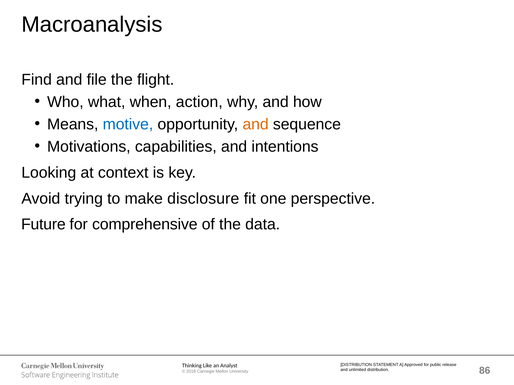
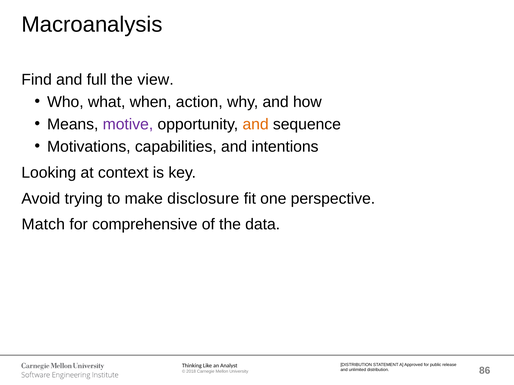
file: file -> full (97, 80)
flight: flight -> view (156, 80)
motive colour: blue -> purple (128, 124)
Future: Future -> Match (43, 225)
